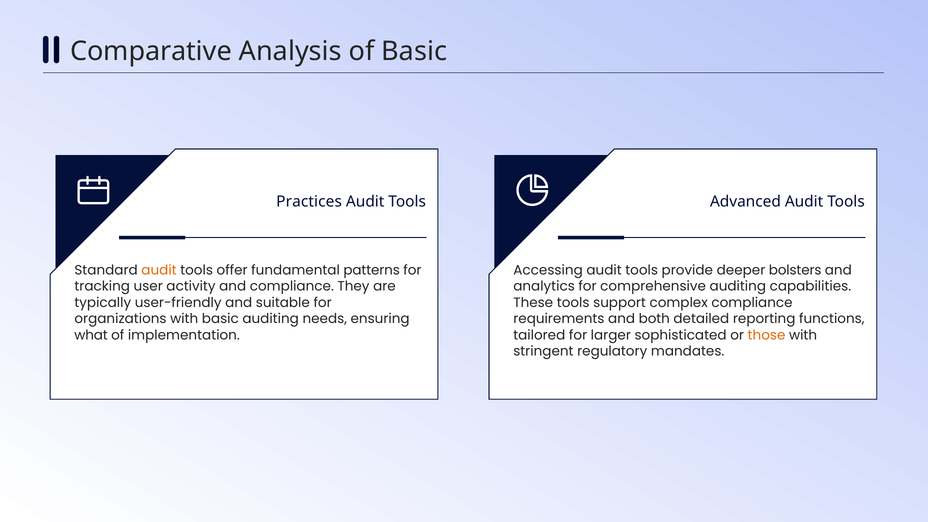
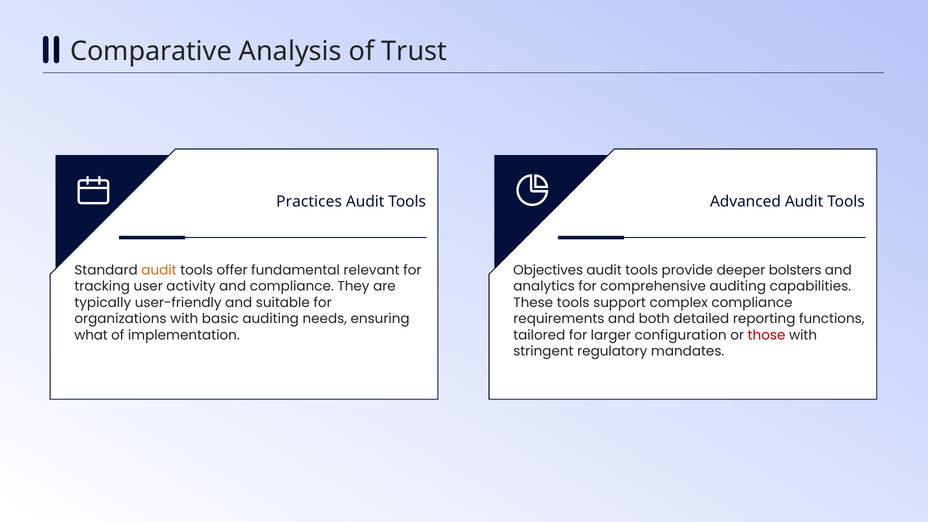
of Basic: Basic -> Trust (414, 51)
patterns: patterns -> relevant (372, 270)
Accessing: Accessing -> Objectives (548, 270)
sophisticated: sophisticated -> configuration (681, 335)
those colour: orange -> red (767, 335)
